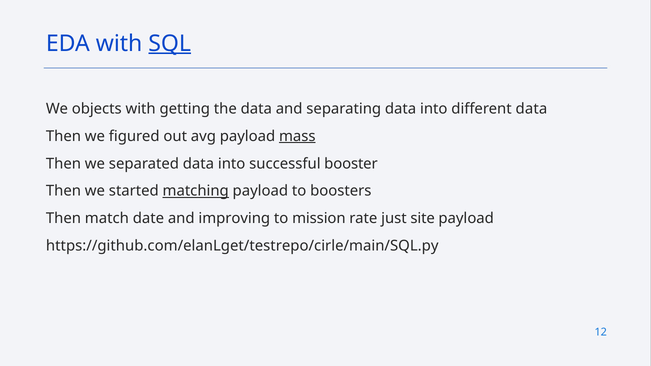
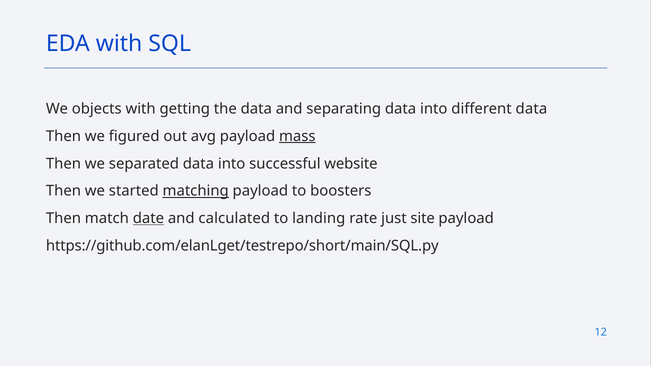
SQL underline: present -> none (170, 43)
booster: booster -> website (351, 164)
date underline: none -> present (148, 218)
improving: improving -> calculated (234, 218)
mission: mission -> landing (319, 218)
https://github.com/elanLget/testrepo/cirle/main/SQL.py: https://github.com/elanLget/testrepo/cirle/main/SQL.py -> https://github.com/elanLget/testrepo/short/main/SQL.py (242, 246)
